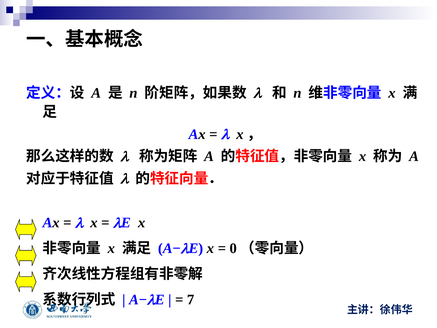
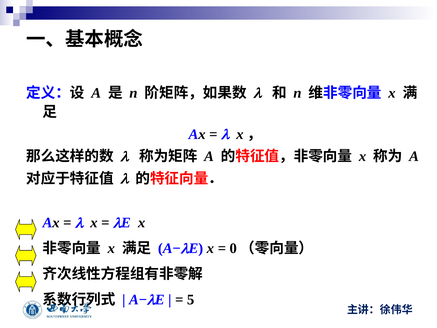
7: 7 -> 5 (191, 300)
